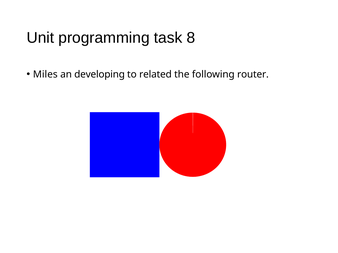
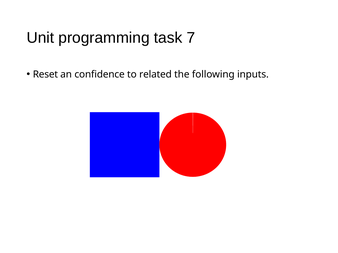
8: 8 -> 7 (191, 38)
Miles: Miles -> Reset (45, 74)
developing: developing -> confidence (100, 74)
router: router -> inputs (253, 74)
